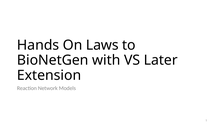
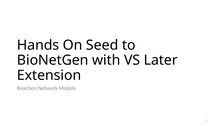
Laws: Laws -> Seed (102, 45)
